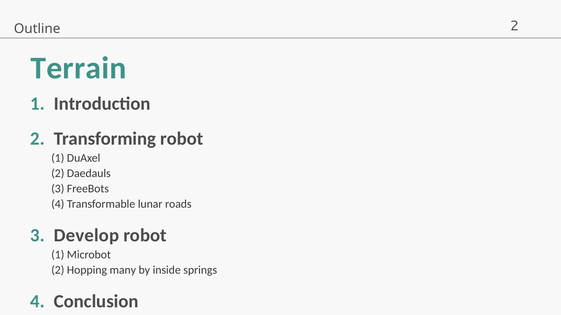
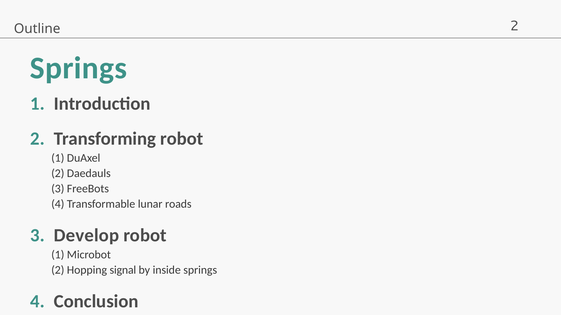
Terrain: Terrain -> Springs (78, 68)
many: many -> signal (123, 270)
